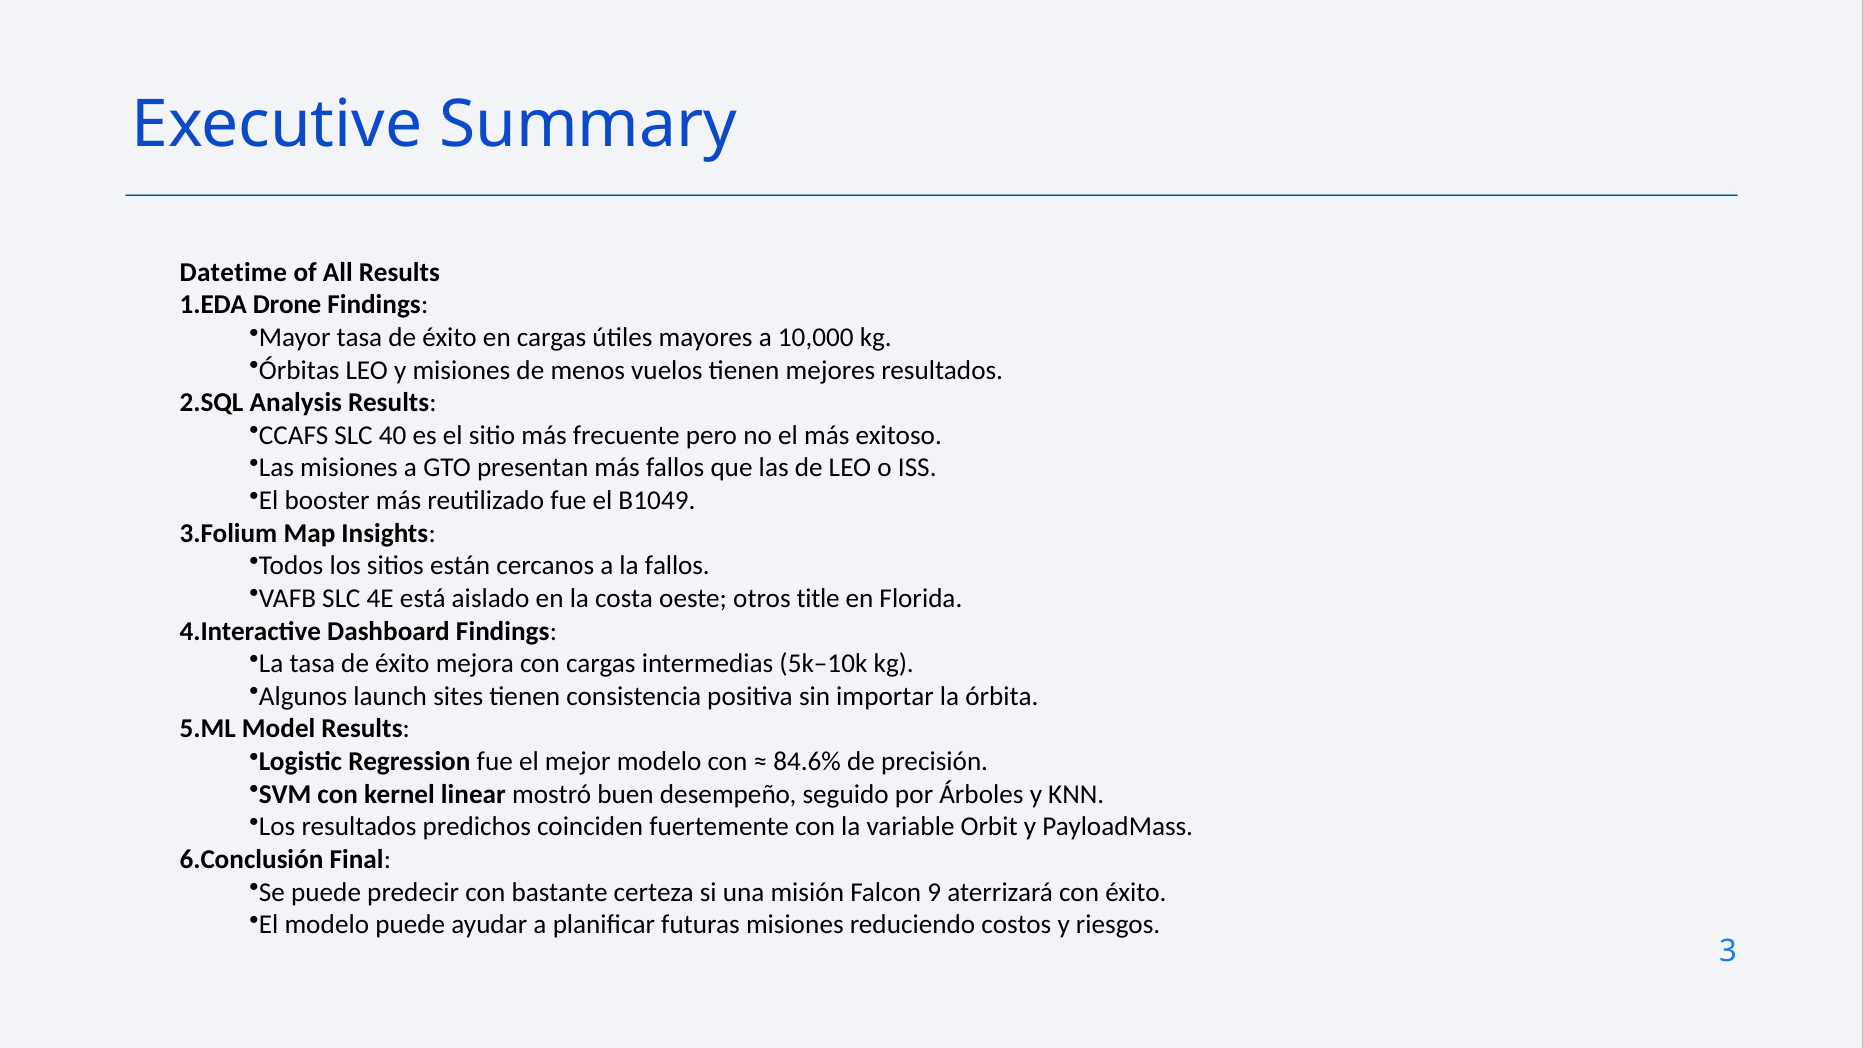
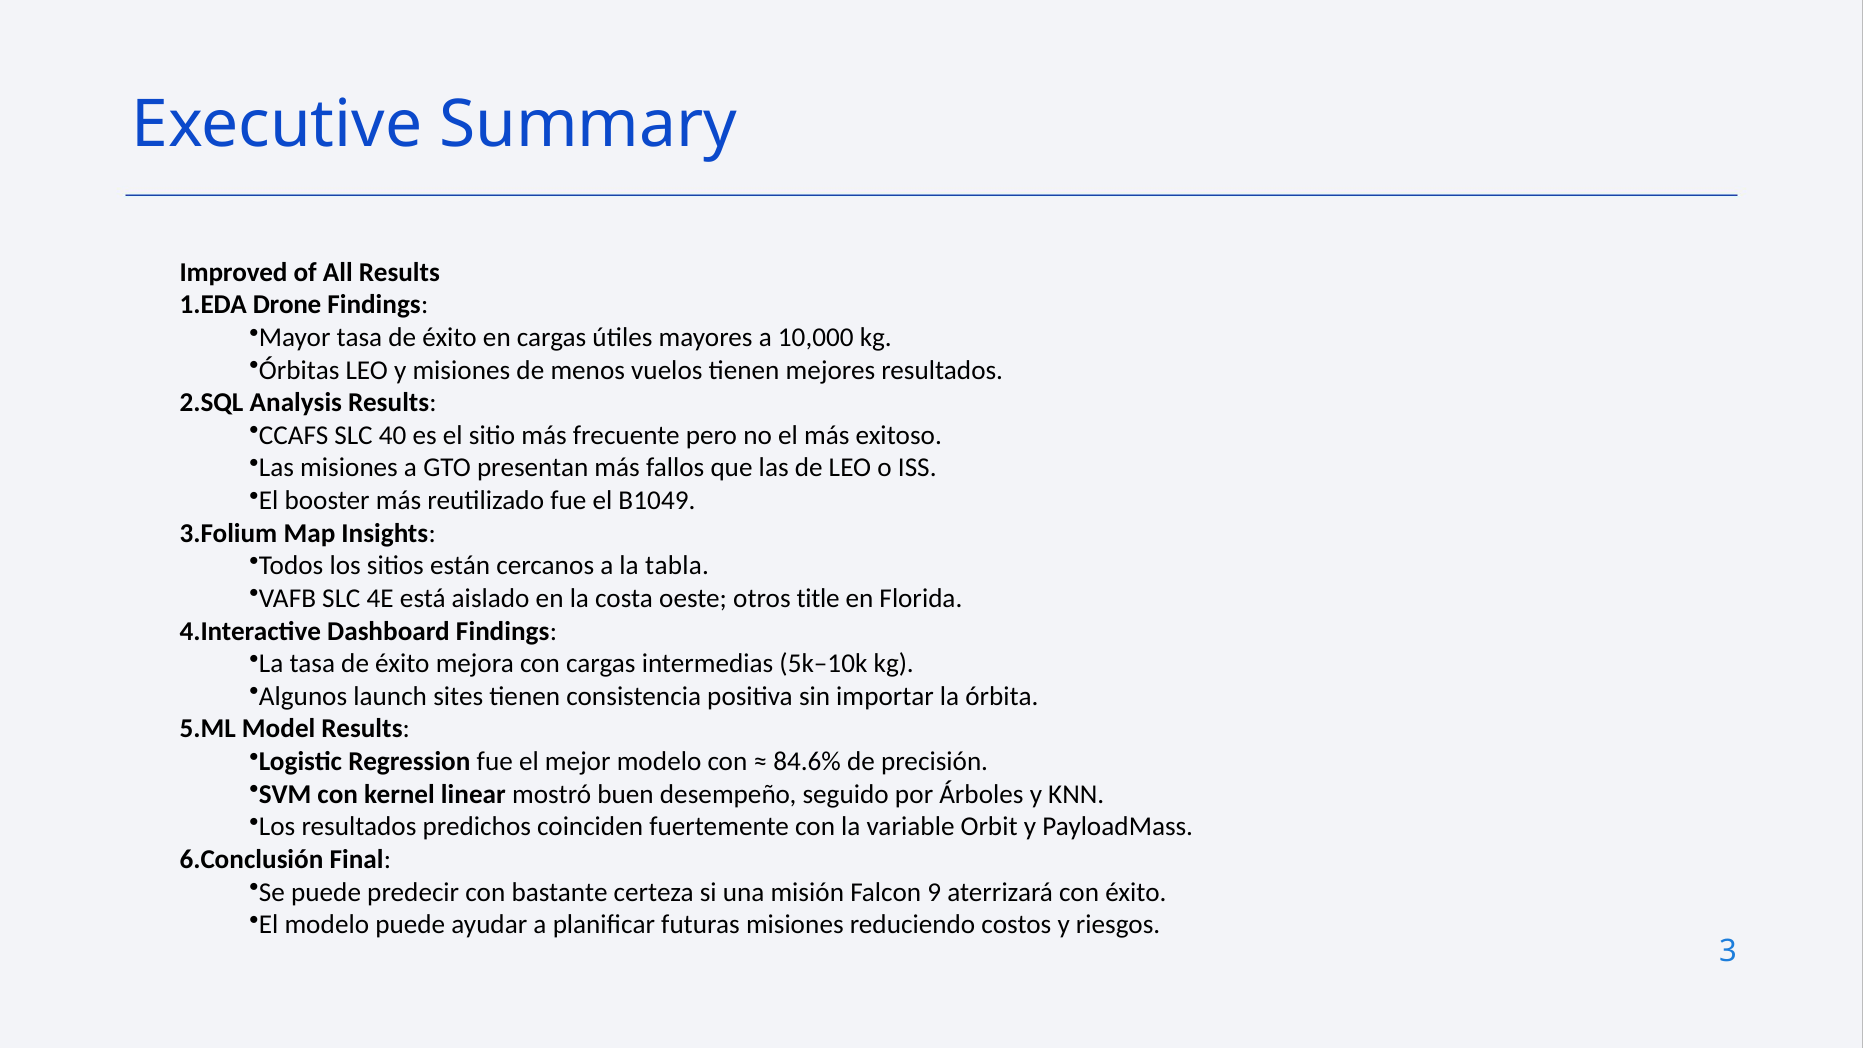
Datetime: Datetime -> Improved (234, 272)
la fallos: fallos -> tabla (677, 566)
